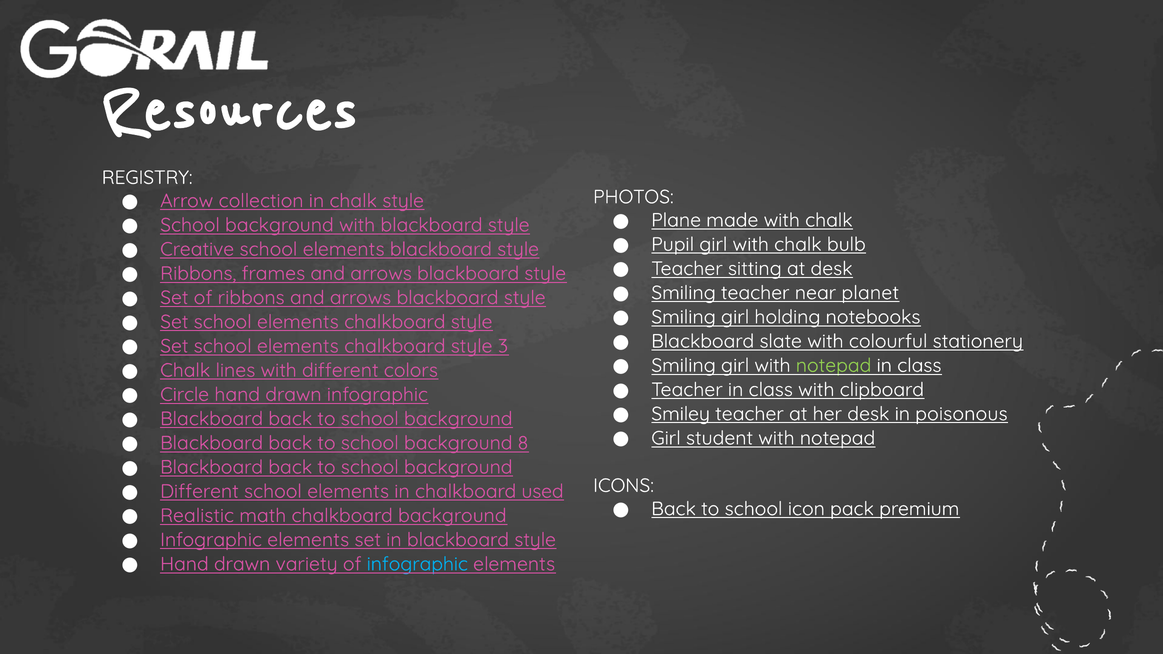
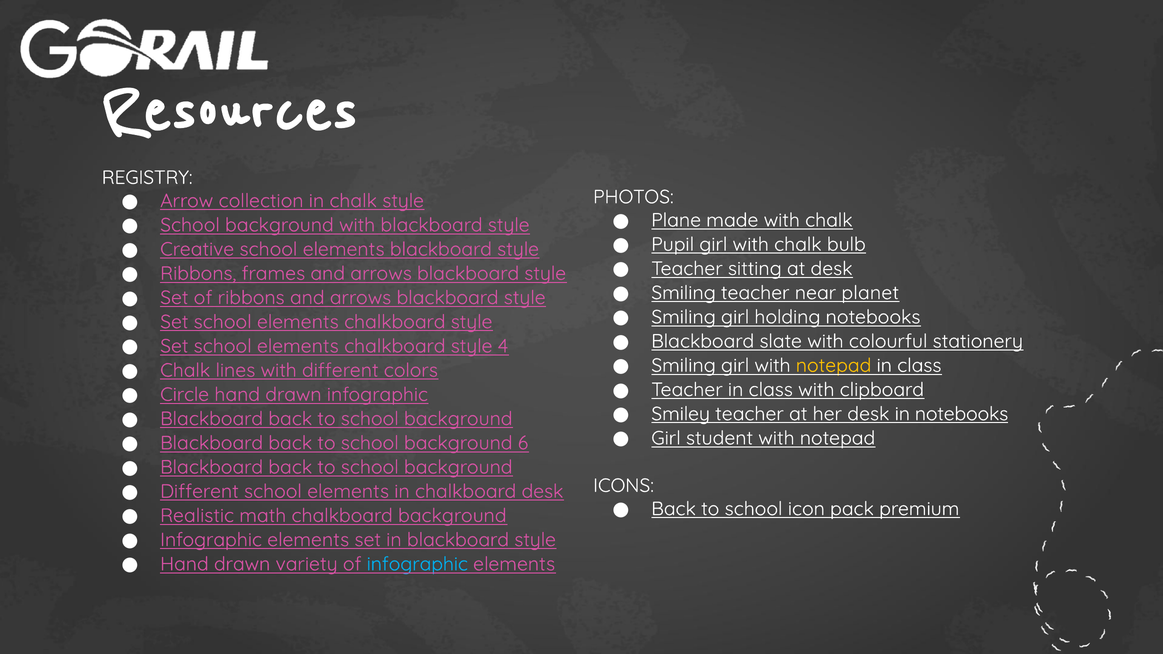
3: 3 -> 4 (503, 346)
notepad colour: light green -> yellow (834, 366)
in poisonous: poisonous -> notebooks (962, 414)
8: 8 -> 6 (523, 443)
chalkboard used: used -> desk (542, 492)
